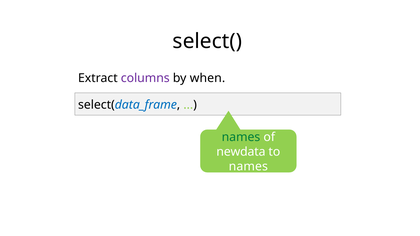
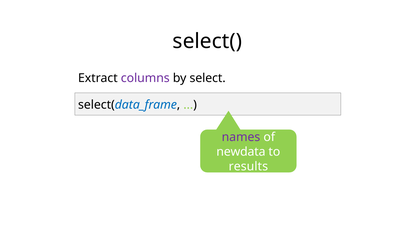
when: when -> select (208, 78)
names colour: green -> purple (241, 137)
names: names -> results (248, 167)
